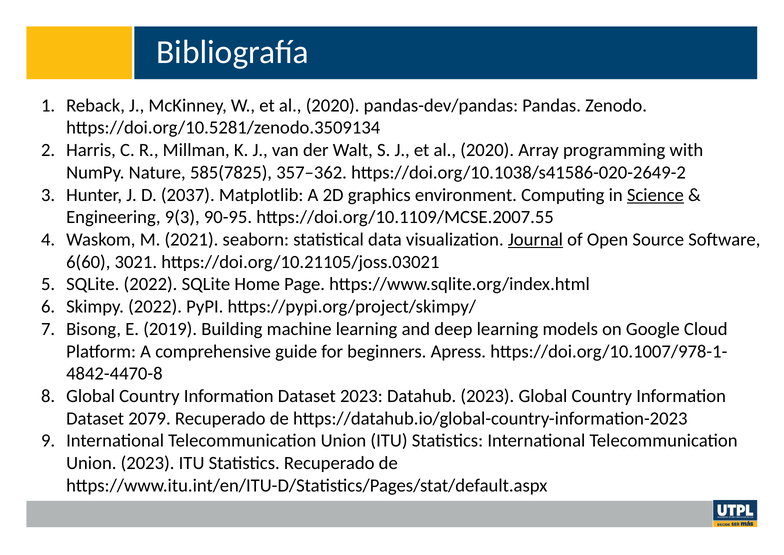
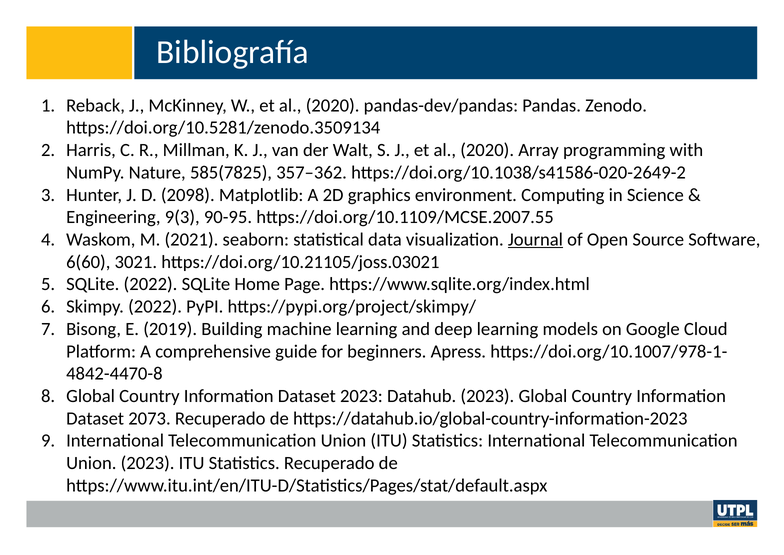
2037: 2037 -> 2098 (188, 195)
Science underline: present -> none (655, 195)
2079: 2079 -> 2073 (149, 418)
